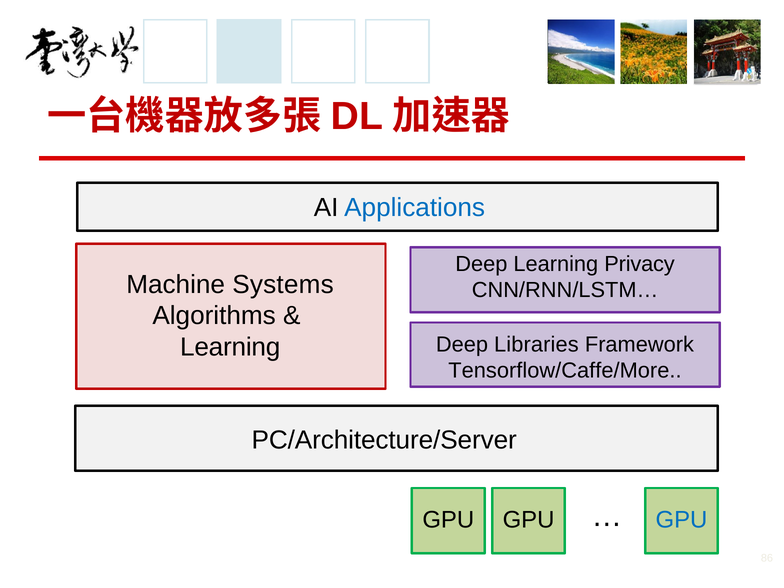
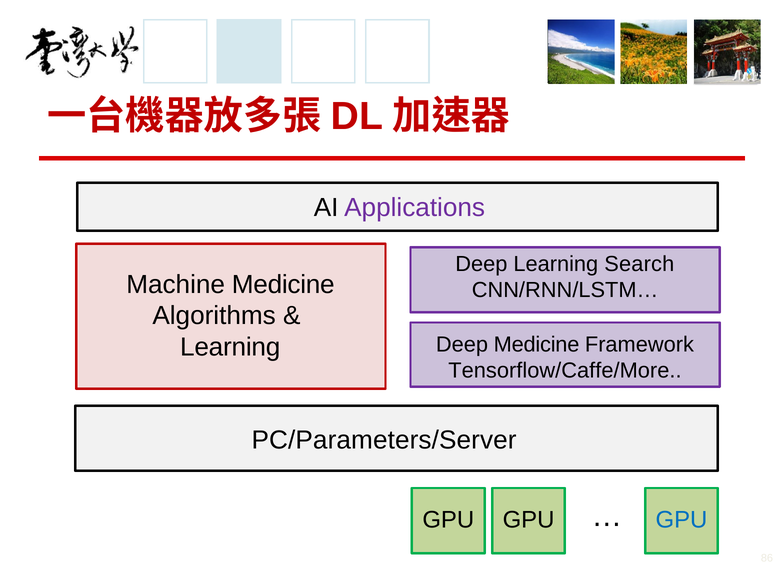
Applications colour: blue -> purple (415, 208)
Privacy: Privacy -> Search (639, 264)
Machine Systems: Systems -> Medicine (283, 284)
Deep Libraries: Libraries -> Medicine (537, 344)
PC/Architecture/Server: PC/Architecture/Server -> PC/Parameters/Server (384, 440)
